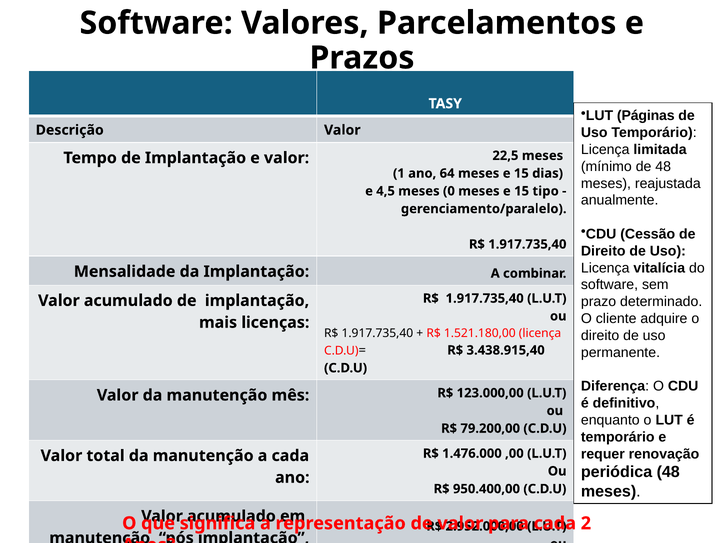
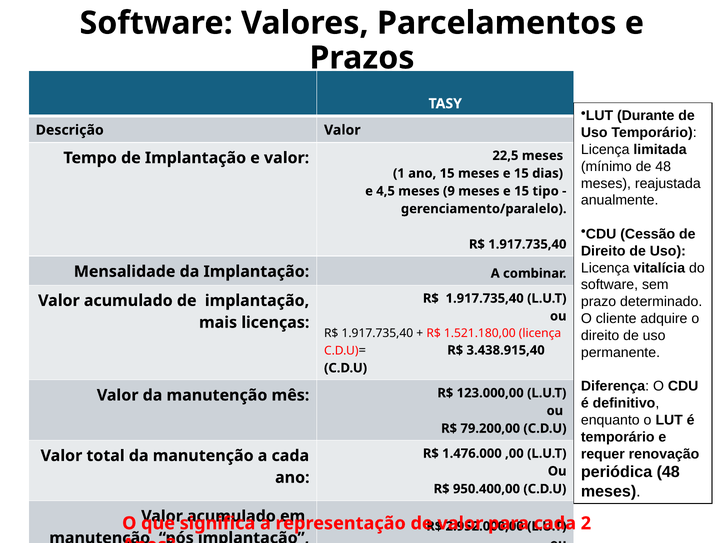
Páginas: Páginas -> Durante (646, 116)
ano 64: 64 -> 15 (447, 173)
0: 0 -> 9 (449, 191)
